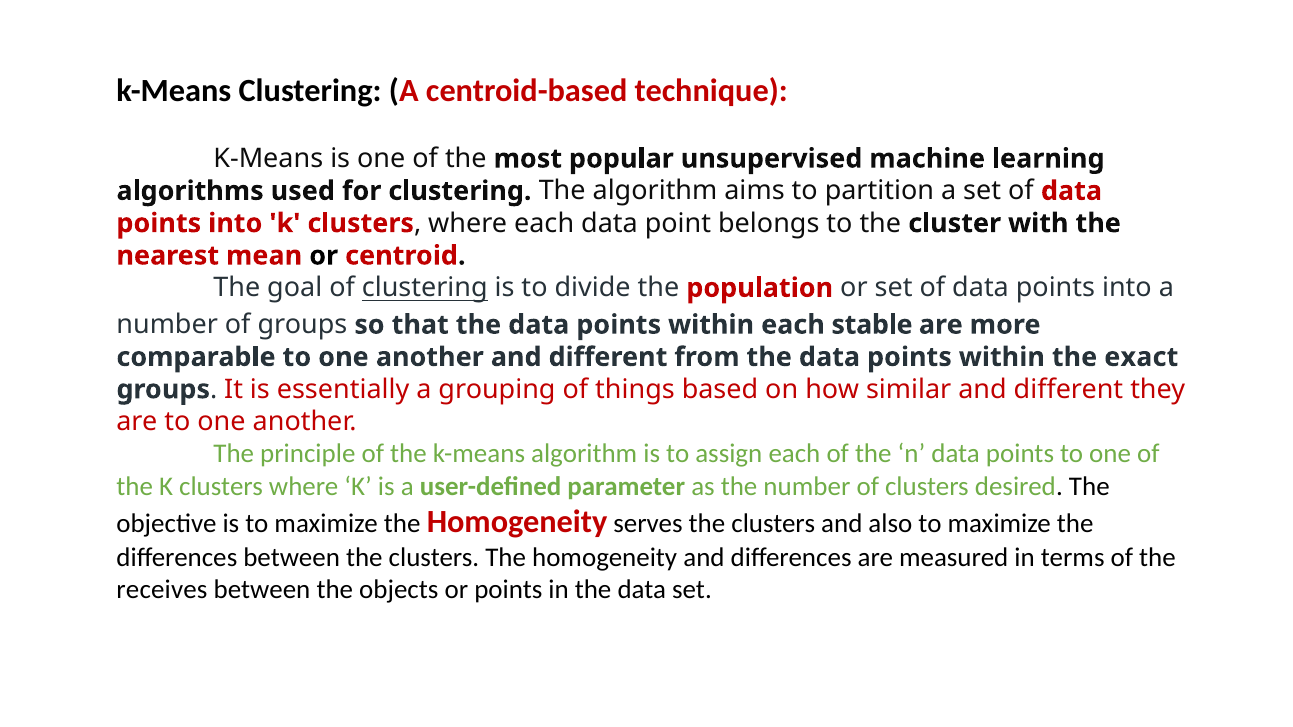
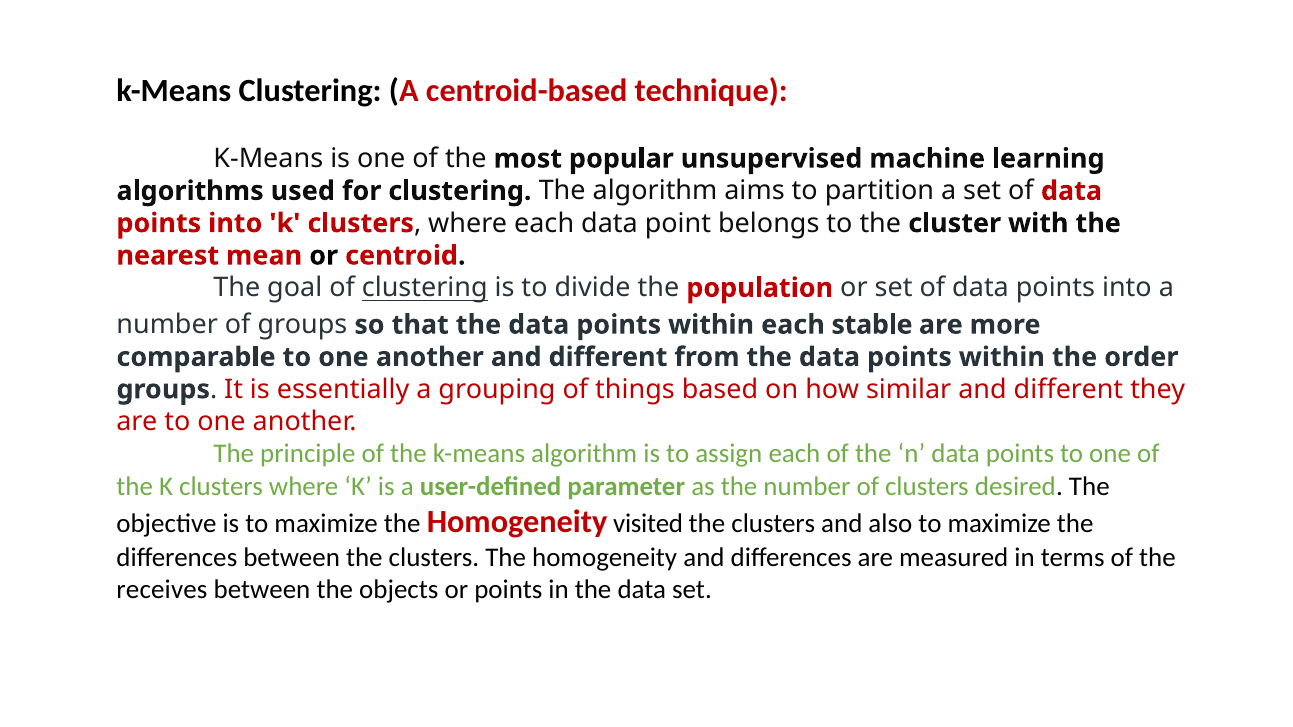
exact: exact -> order (1141, 357)
serves: serves -> visited (648, 524)
